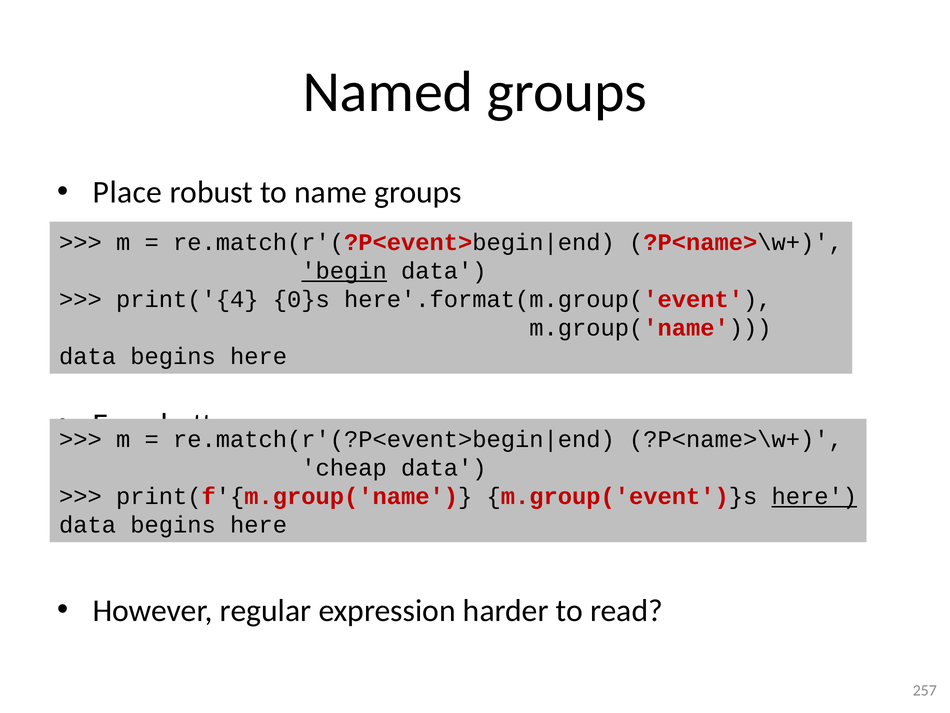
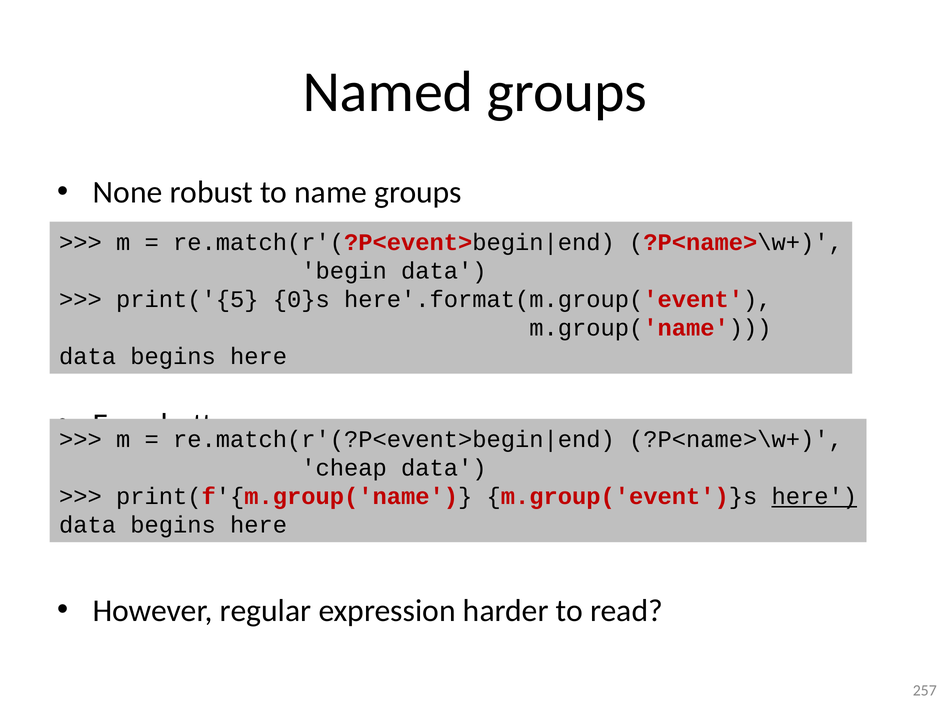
Place: Place -> None (128, 192)
begin underline: present -> none (344, 271)
print('{4: print('{4 -> print('{5 (187, 299)
